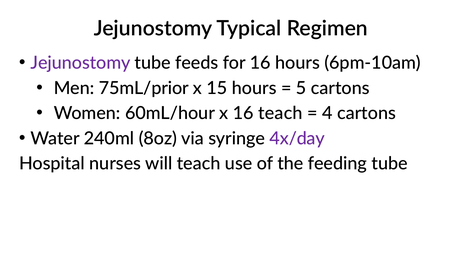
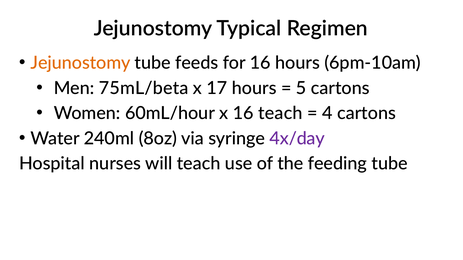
Jejunostomy colour: purple -> orange (81, 63)
75mL/prior: 75mL/prior -> 75mL/beta (144, 88)
15: 15 -> 17 (217, 88)
